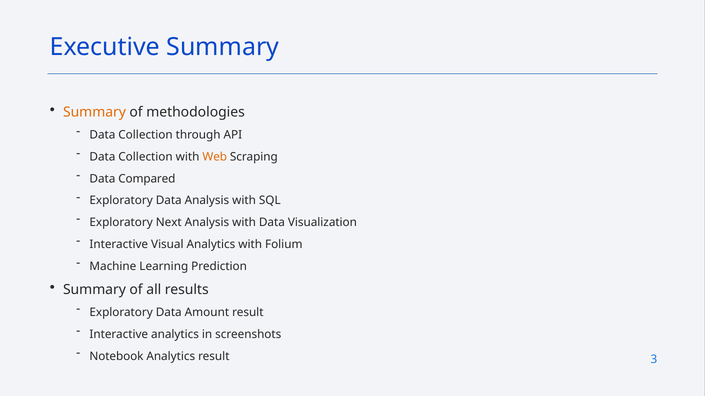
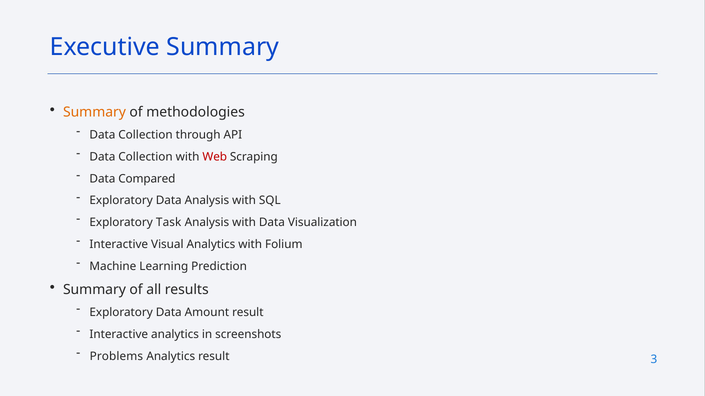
Web colour: orange -> red (215, 157)
Next: Next -> Task (169, 223)
Notebook: Notebook -> Problems (116, 357)
